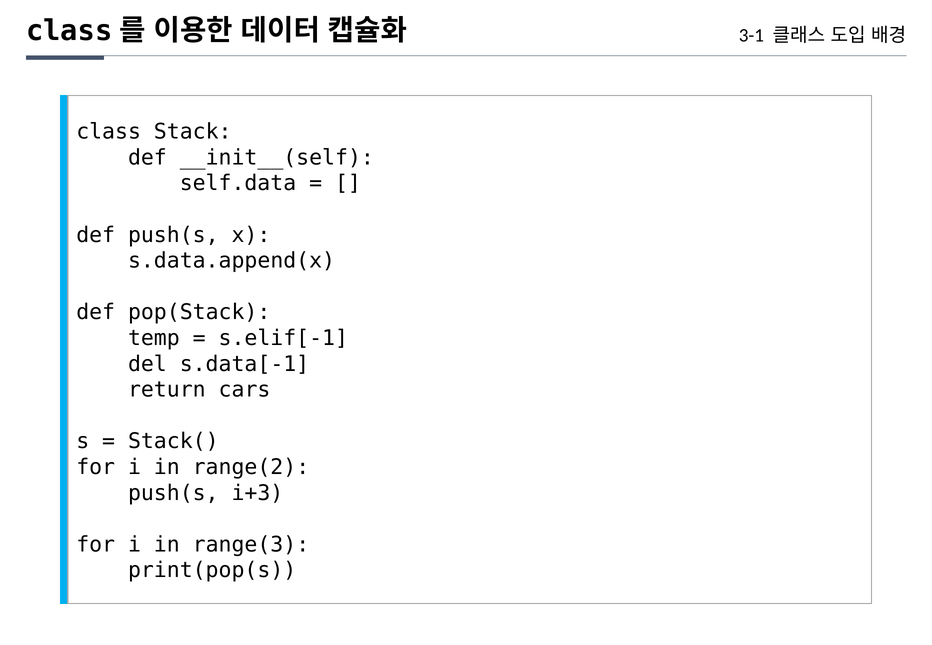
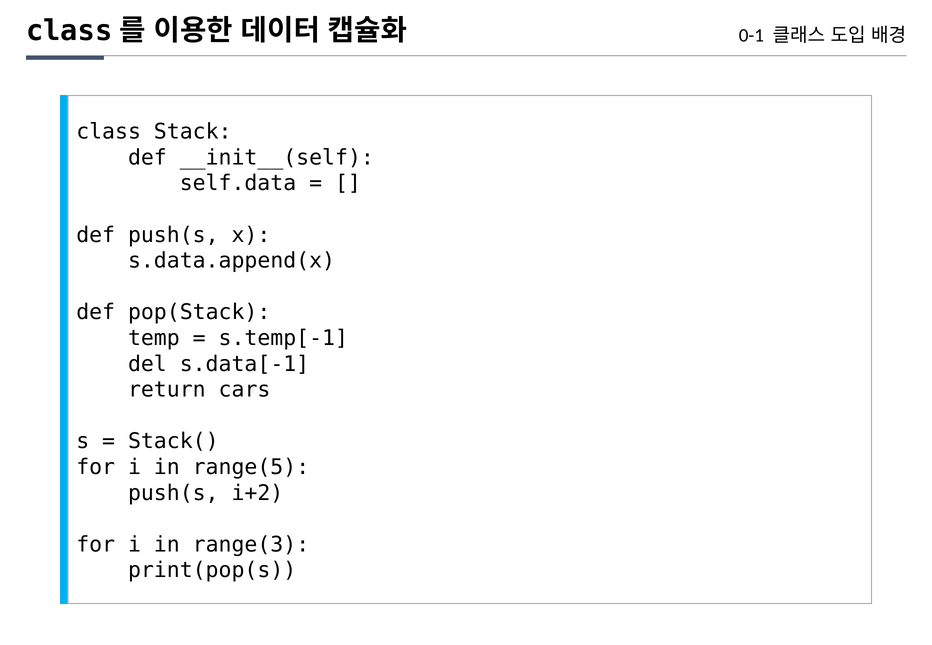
3-1: 3-1 -> 0-1 (751, 35)
s.elif[-1: s.elif[-1 -> s.temp[-1 (283, 338)
range(2: range(2 -> range(5 (251, 467)
i+3: i+3 -> i+2 (257, 493)
